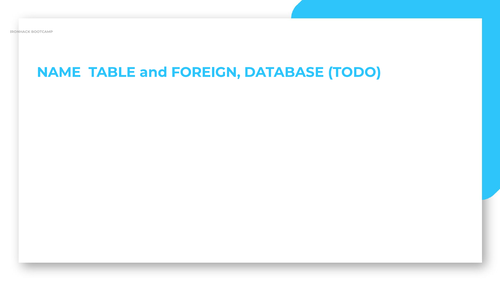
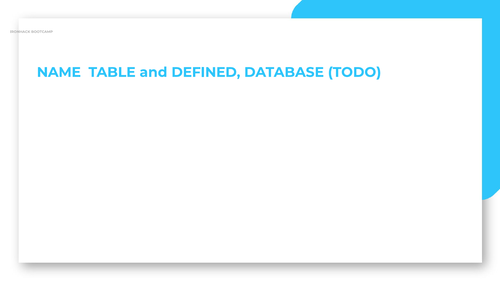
FOREIGN: FOREIGN -> DEFINED (206, 72)
